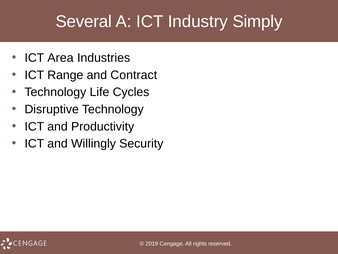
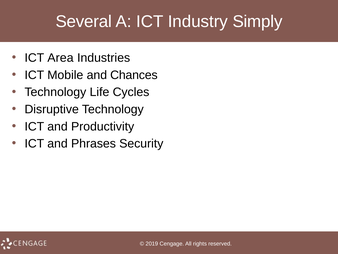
Range: Range -> Mobile (65, 75)
Contract: Contract -> Chances (134, 75)
Willingly: Willingly -> Phrases (93, 143)
